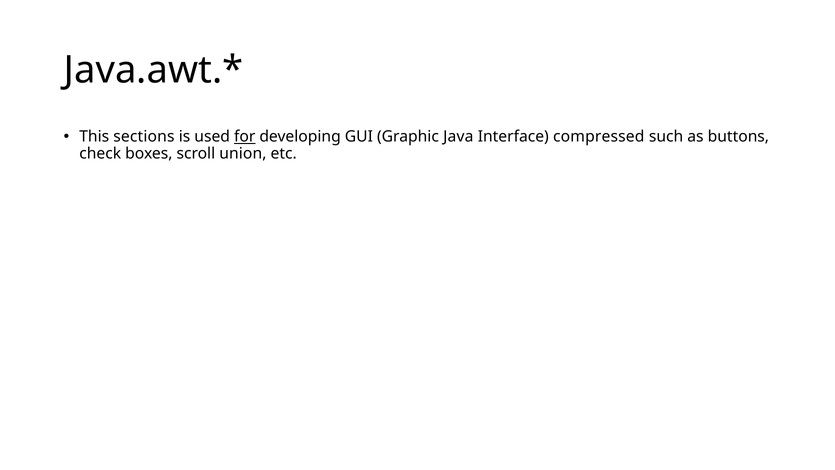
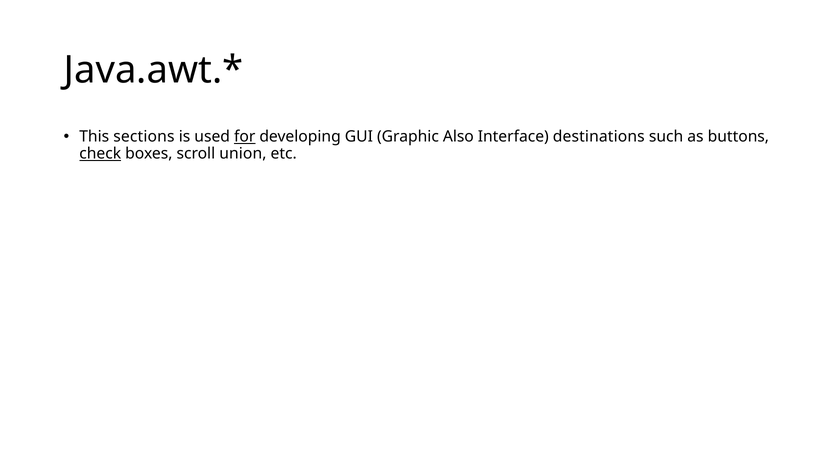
Java: Java -> Also (458, 137)
compressed: compressed -> destinations (599, 137)
check underline: none -> present (100, 153)
